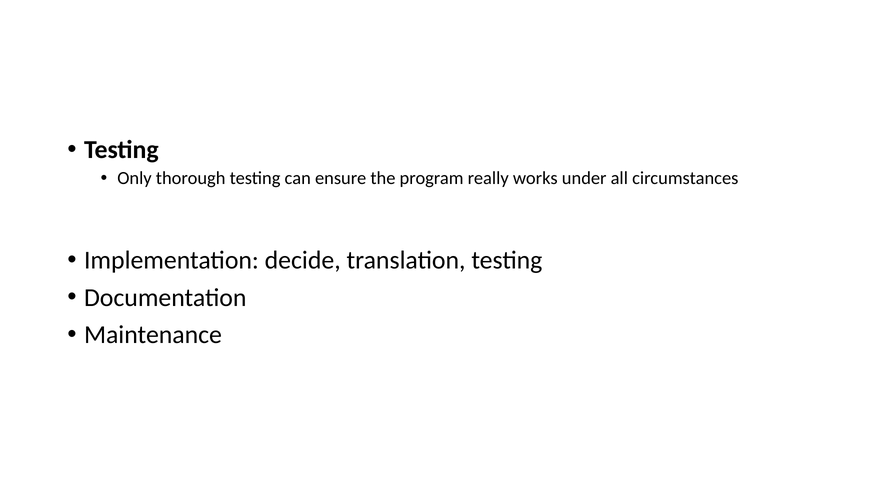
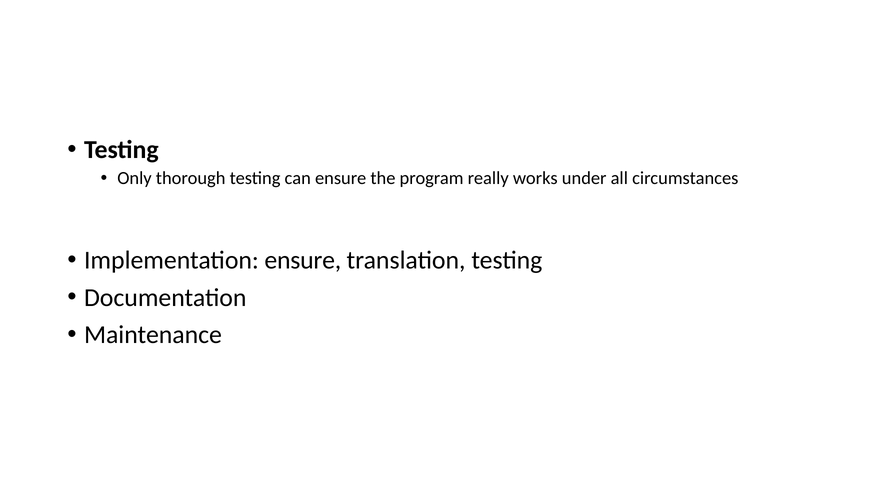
Implementation decide: decide -> ensure (303, 260)
